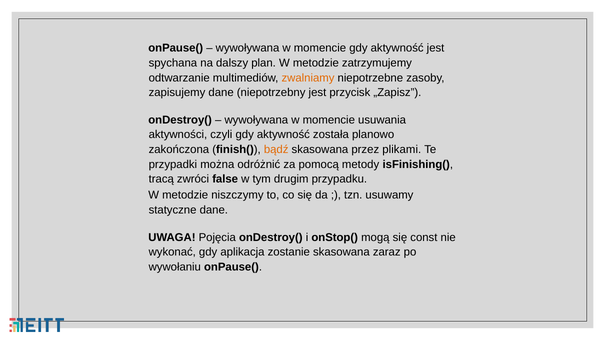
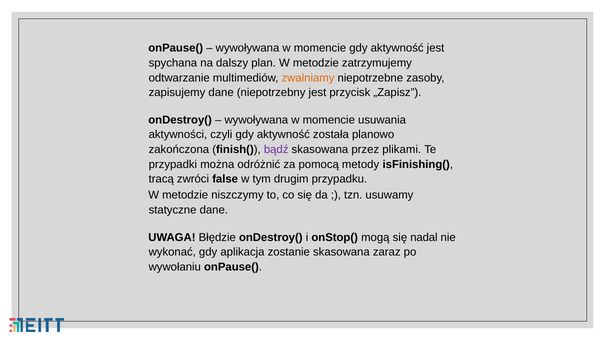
bądź colour: orange -> purple (276, 150)
Pojęcia: Pojęcia -> Błędzie (217, 238)
const: const -> nadal (424, 238)
